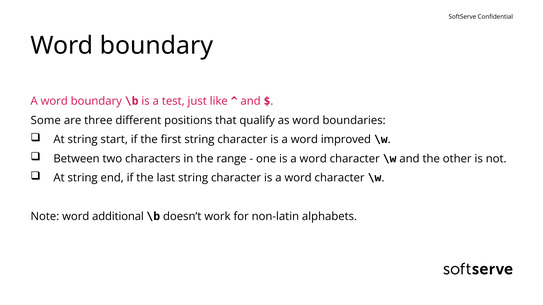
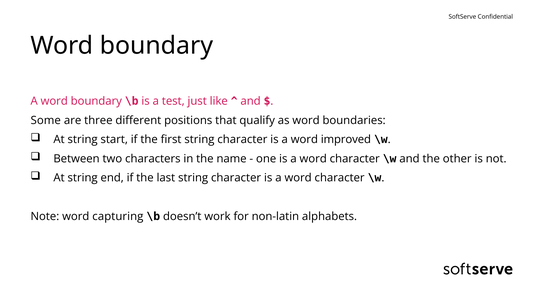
range: range -> name (232, 159)
additional: additional -> capturing (118, 217)
